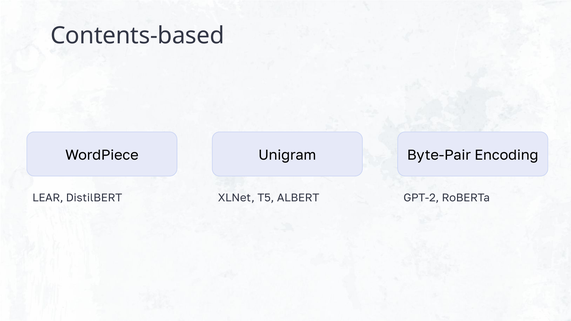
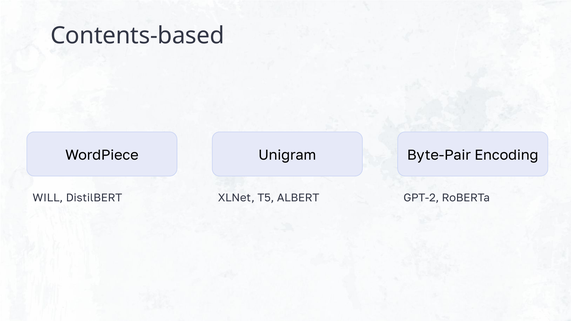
LEAR: LEAR -> WILL (48, 198)
